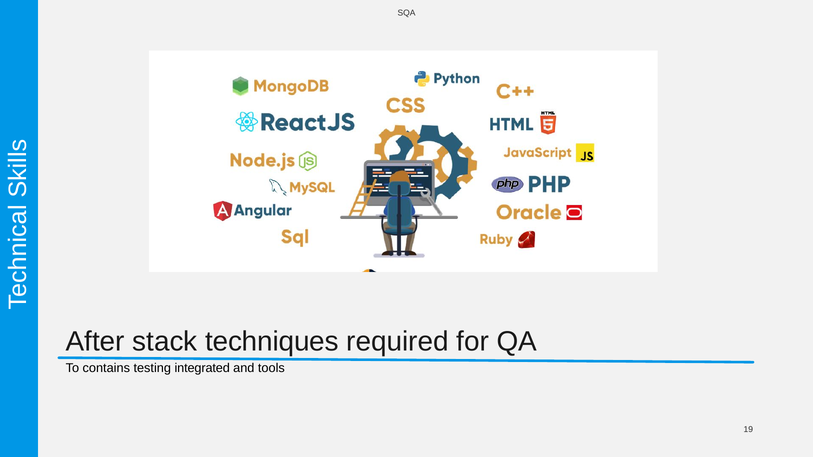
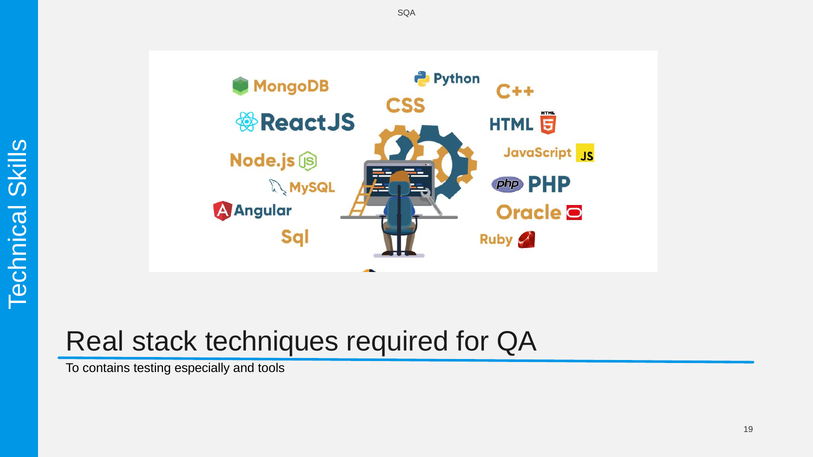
After: After -> Real (95, 342)
integrated: integrated -> especially (202, 369)
